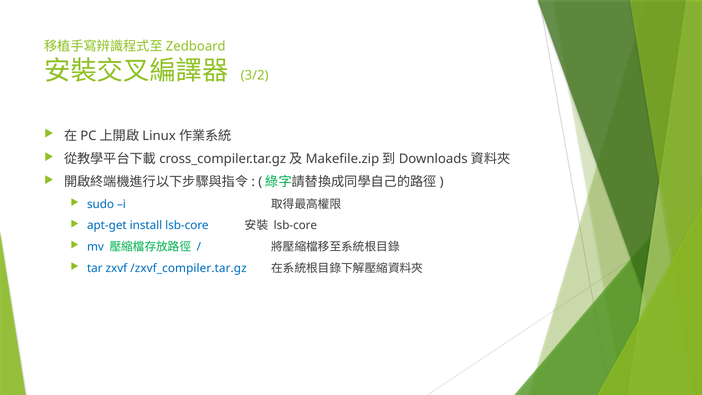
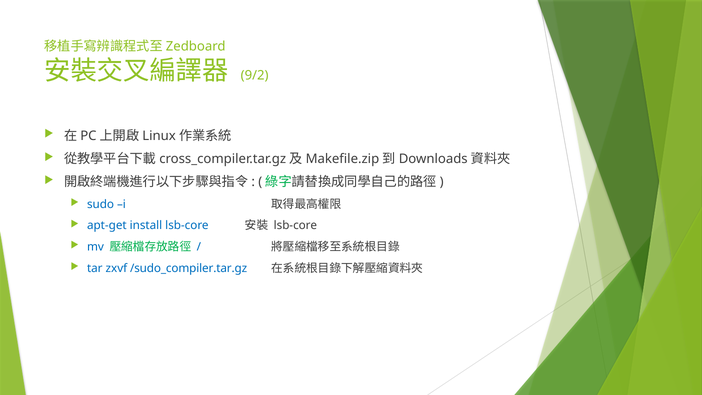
3/2: 3/2 -> 9/2 (255, 76)
/zxvf_compiler.tar.gz: /zxvf_compiler.tar.gz -> /sudo_compiler.tar.gz (189, 268)
